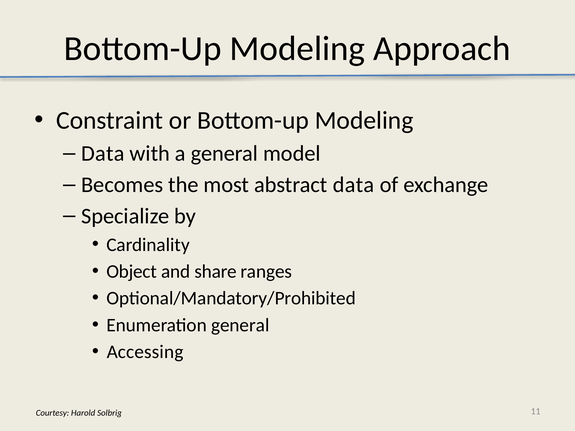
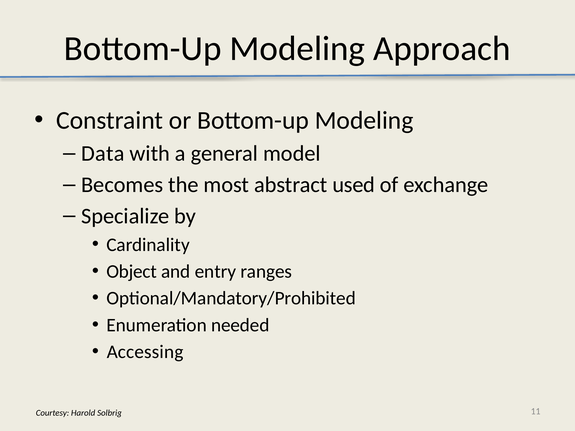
abstract data: data -> used (354, 185)
share: share -> entry (215, 272)
Enumeration general: general -> needed (240, 325)
